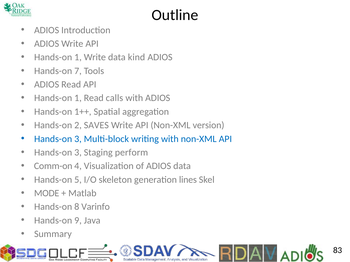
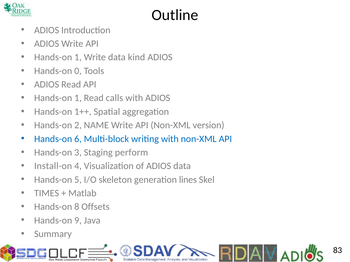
7: 7 -> 0 (78, 71)
SAVES: SAVES -> NAME (96, 125)
3: 3 -> 6 (78, 139)
Comm-on: Comm-on -> Install-on (53, 166)
MODE: MODE -> TIMES (47, 194)
Varinfo: Varinfo -> Offsets (95, 207)
